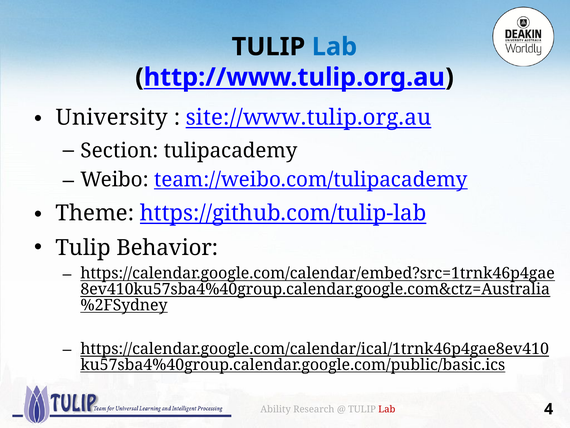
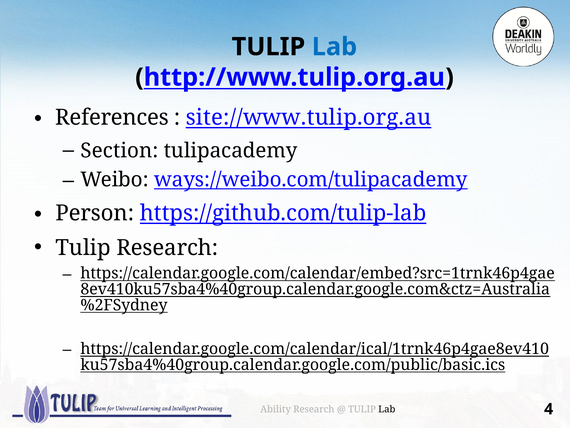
University: University -> References (112, 117)
team://weibo.com/tulipacademy: team://weibo.com/tulipacademy -> ways://weibo.com/tulipacademy (311, 179)
Theme: Theme -> Person (95, 213)
Tulip Behavior: Behavior -> Research (167, 248)
Lab colour: red -> black (387, 409)
